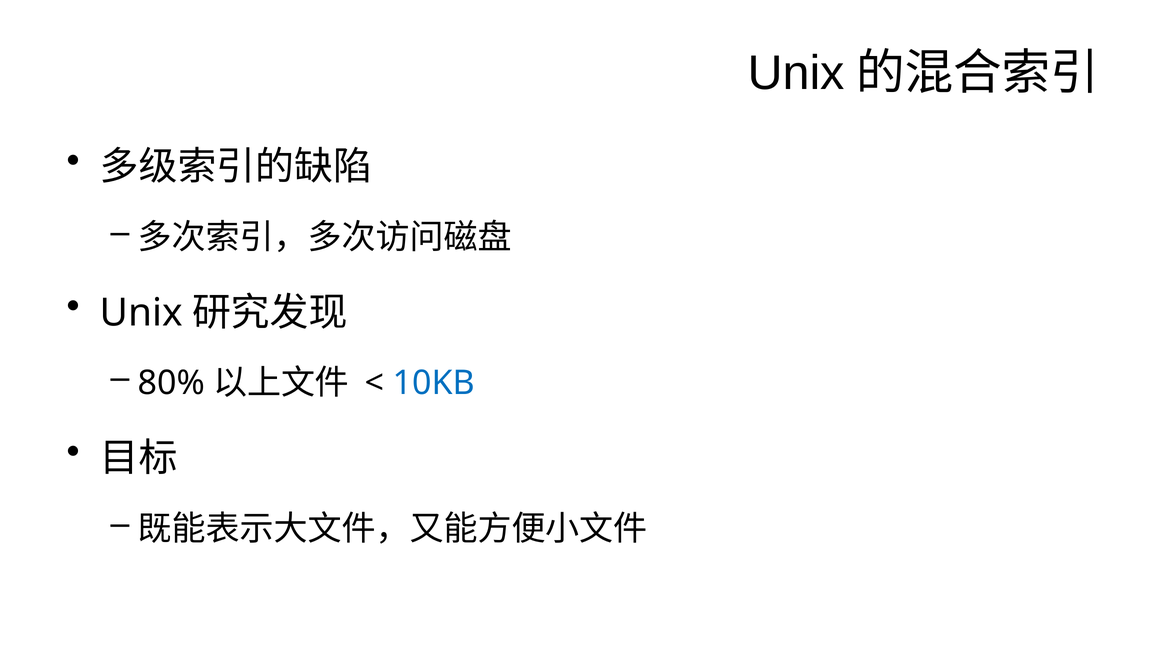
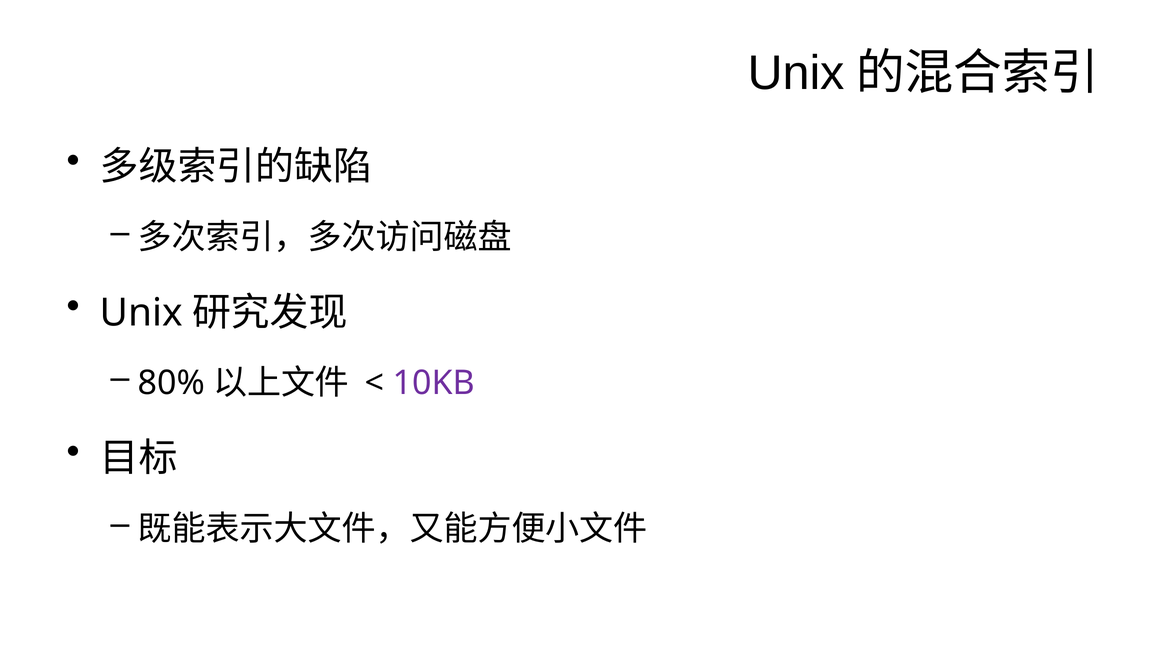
10KB colour: blue -> purple (434, 383)
